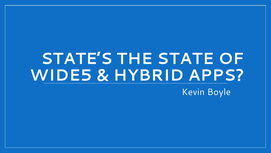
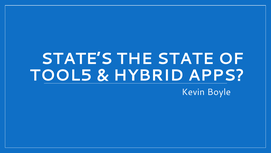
WIDE5: WIDE5 -> TOOL5 (61, 75)
